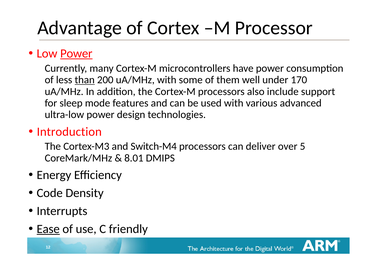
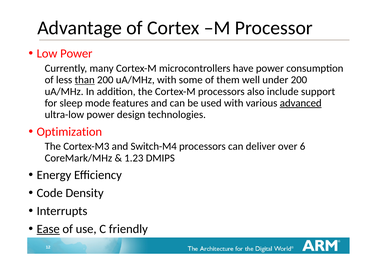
Power underline: present -> none (76, 54)
under 170: 170 -> 200 (299, 80)
advanced underline: none -> present (301, 103)
Introduction: Introduction -> Optimization (69, 132)
5: 5 -> 6 (303, 147)
8.01: 8.01 -> 1.23 (134, 158)
